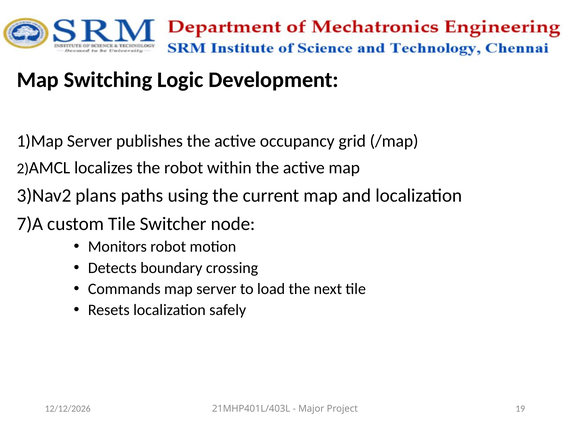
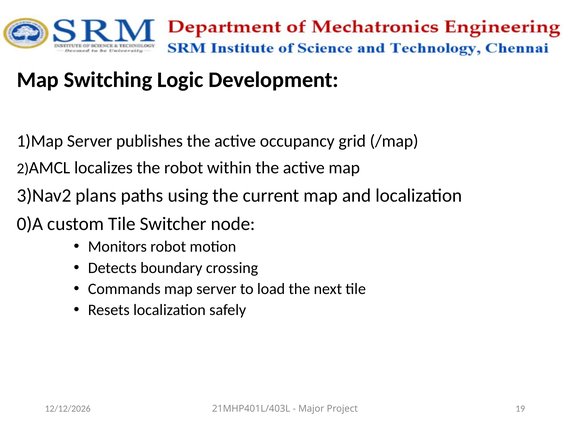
7)A: 7)A -> 0)A (30, 224)
